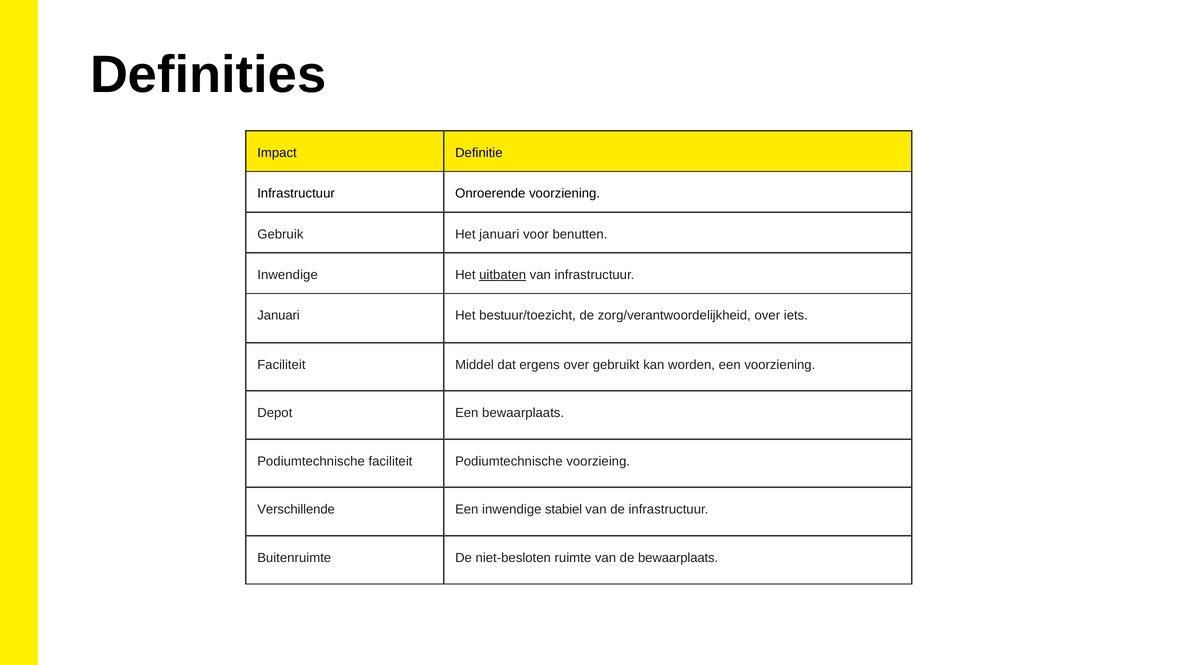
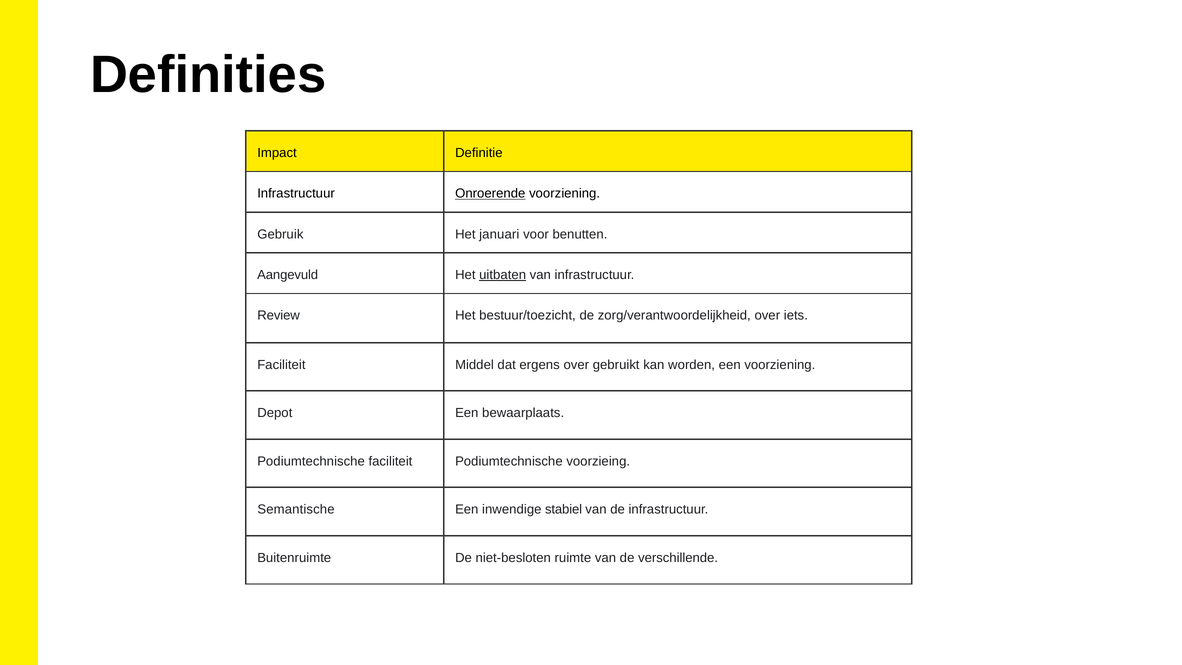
Onroerende underline: none -> present (490, 194)
Inwendige: Inwendige -> Aangevuld (288, 275)
Januari: Januari -> Review (279, 316)
Verschillende: Verschillende -> Semantische (296, 509)
de bewaarplaats: bewaarplaats -> verschillende (678, 558)
